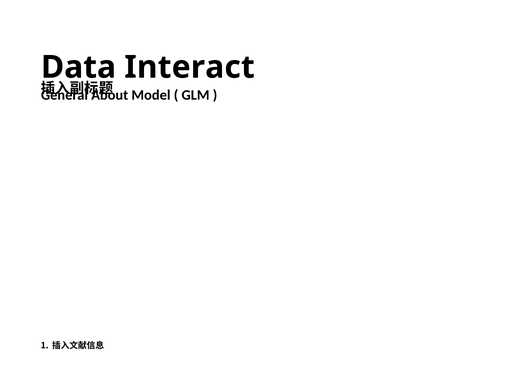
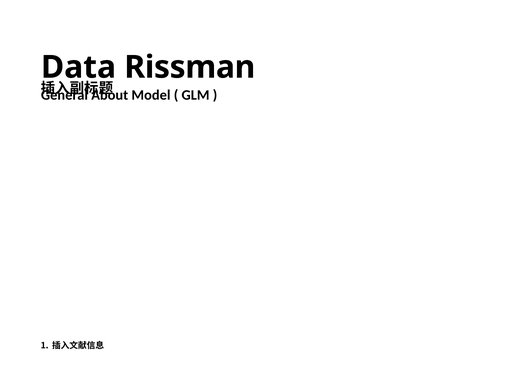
Interact: Interact -> Rissman (190, 67)
